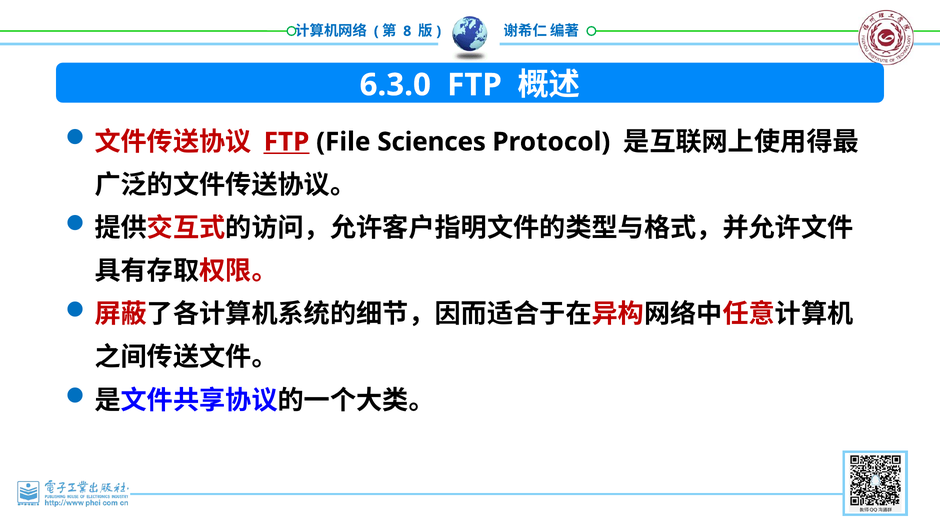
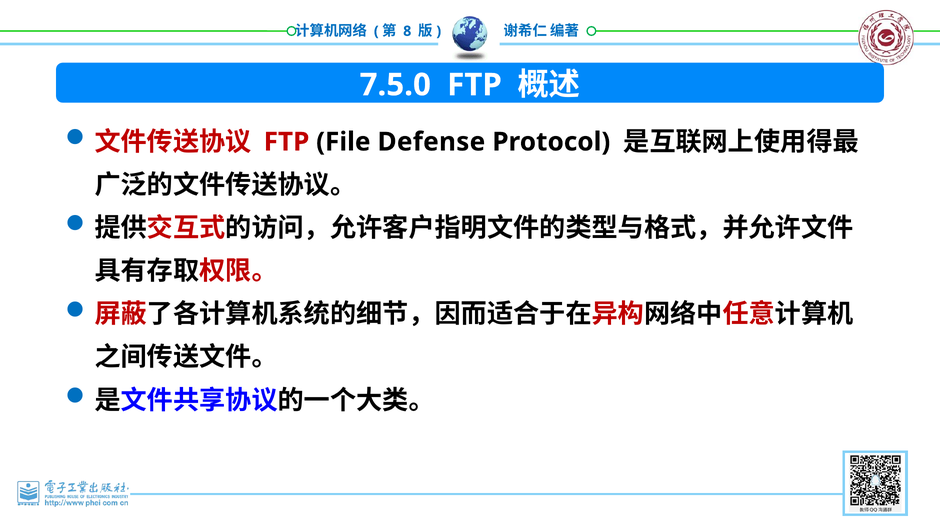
6.3.0: 6.3.0 -> 7.5.0 (395, 85)
FTP underline: present -> none (287, 142)
Sciences: Sciences -> Defense (431, 142)
